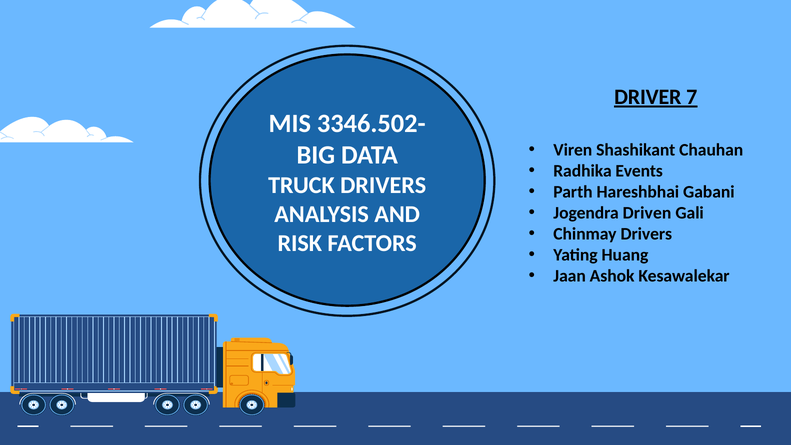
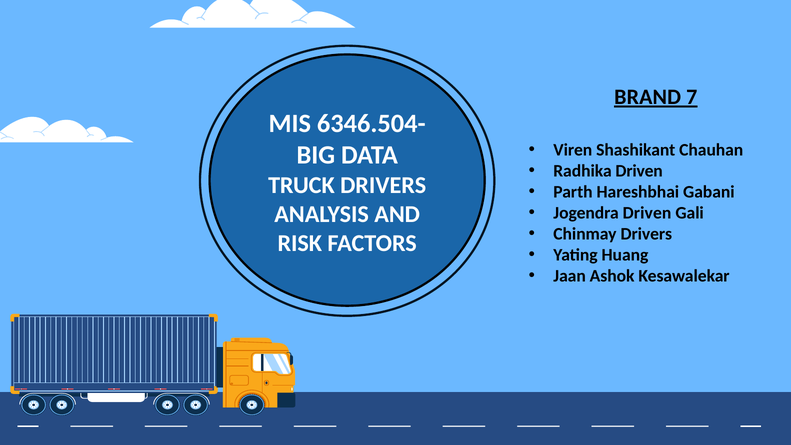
DRIVER: DRIVER -> BRAND (648, 97)
3346.502-: 3346.502- -> 6346.504- (371, 123)
Radhika Events: Events -> Driven (639, 171)
